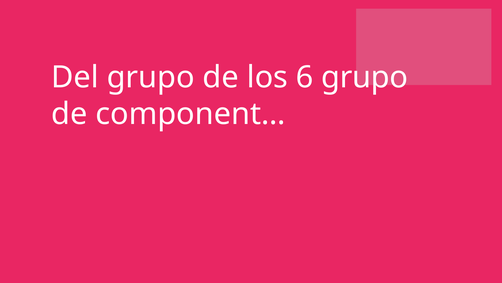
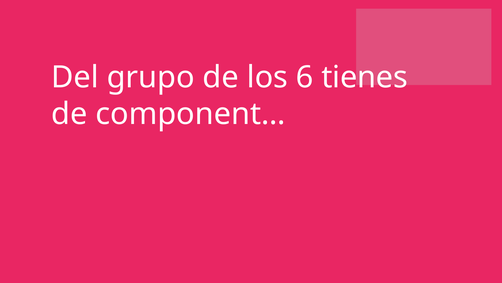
6 grupo: grupo -> tienes (365, 77)
